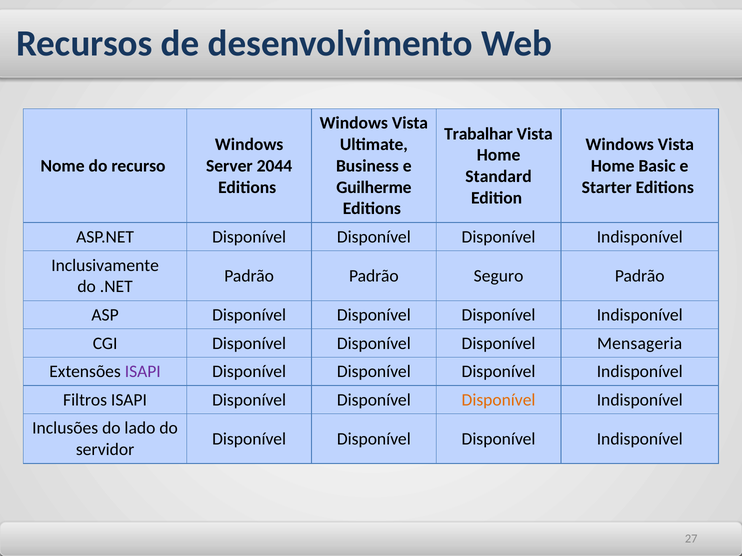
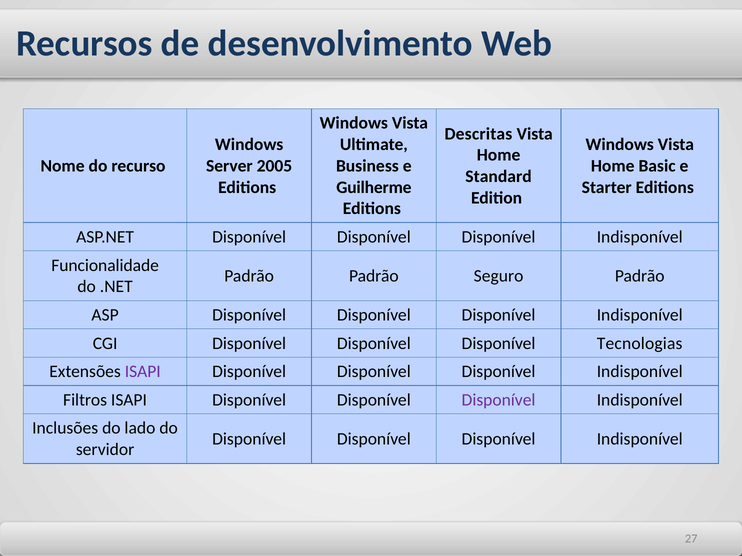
Trabalhar: Trabalhar -> Descritas (478, 134)
2044: 2044 -> 2005 (274, 166)
Inclusivamente: Inclusivamente -> Funcionalidade (105, 265)
Mensageria: Mensageria -> Tecnologias (640, 344)
Disponível colour: orange -> purple (499, 400)
